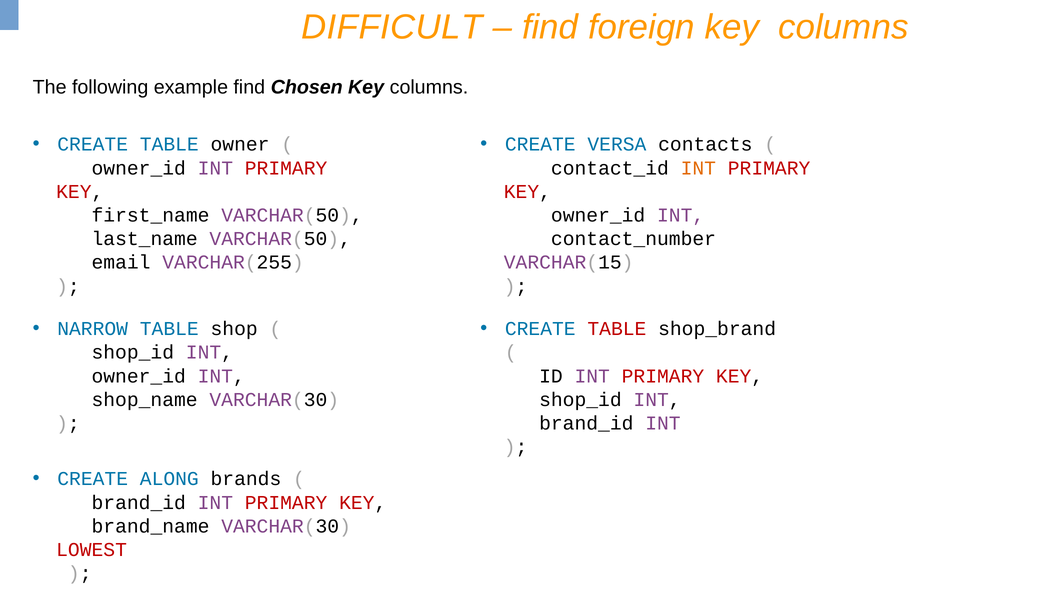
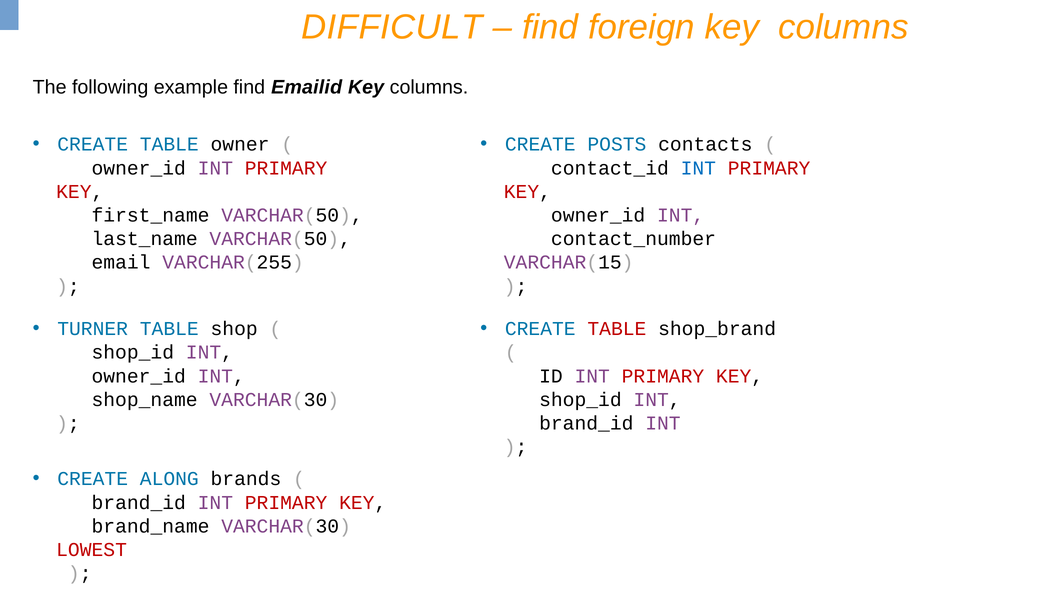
Chosen: Chosen -> Emailid (307, 87)
VERSA: VERSA -> POSTS (617, 144)
INT colour: orange -> blue (698, 168)
NARROW: NARROW -> TURNER (93, 329)
